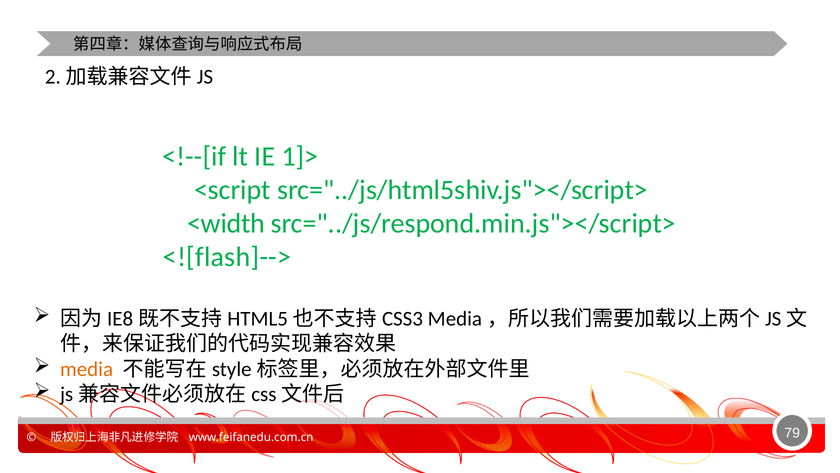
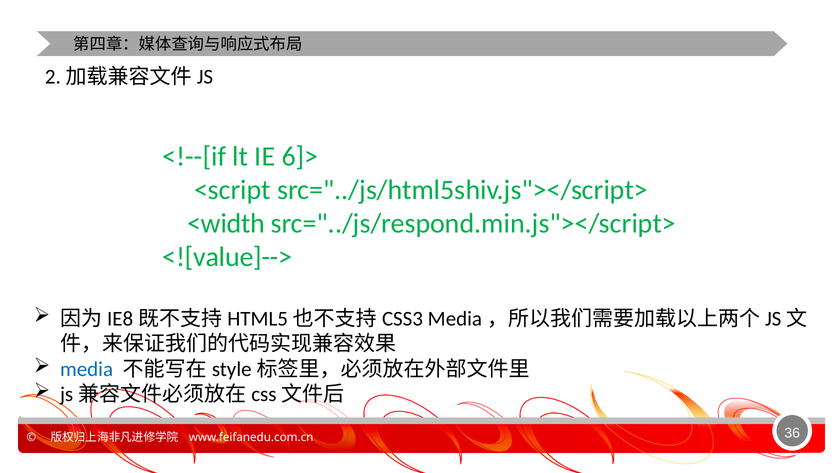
1]>: 1]> -> 6]> (300, 156)
<![flash]-->: <![flash]--> -> <![value]--> (227, 257)
media colour: orange -> blue (87, 369)
79: 79 -> 36 (792, 433)
